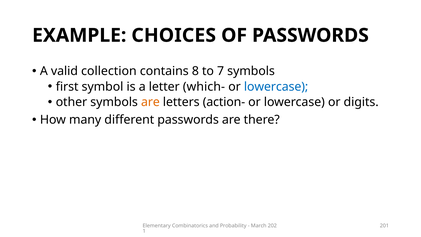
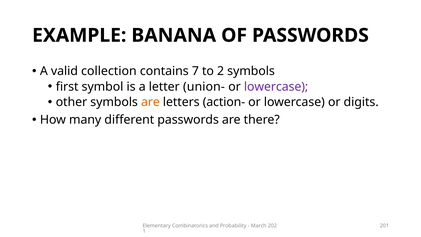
CHOICES: CHOICES -> BANANA (174, 35)
contains 8: 8 -> 7 (195, 71)
to 7: 7 -> 2 (221, 71)
which-: which- -> union- (204, 87)
lowercase colour: blue -> purple (276, 87)
